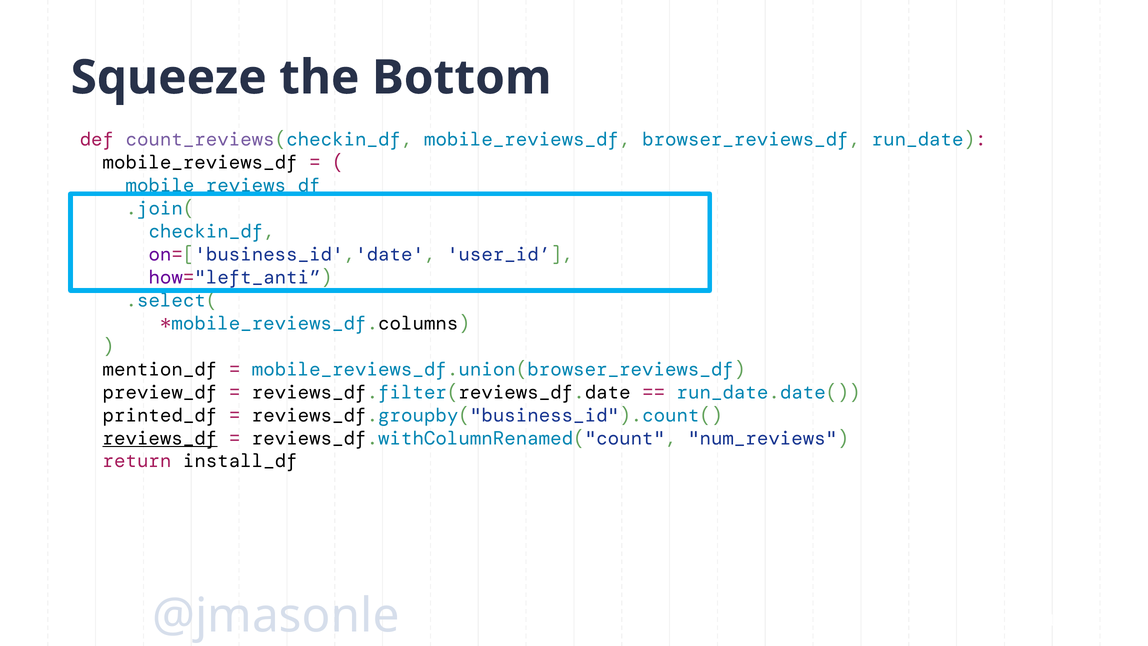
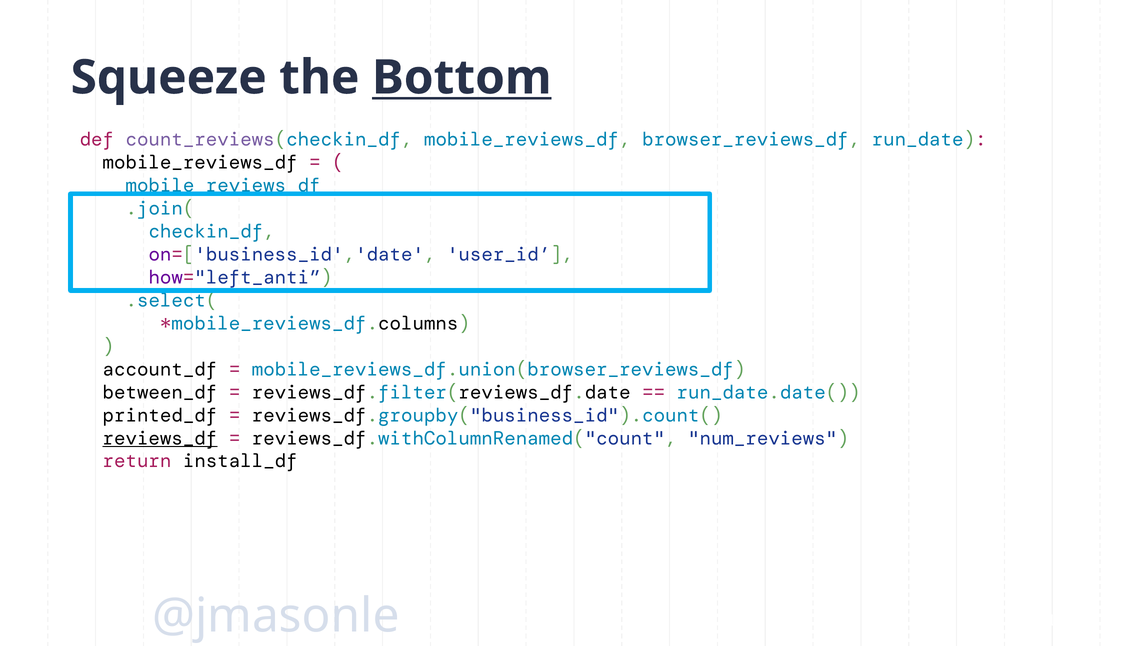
Bottom underline: none -> present (462, 78)
mention_df: mention_df -> account_df (160, 369)
preview_df: preview_df -> between_df (160, 392)
